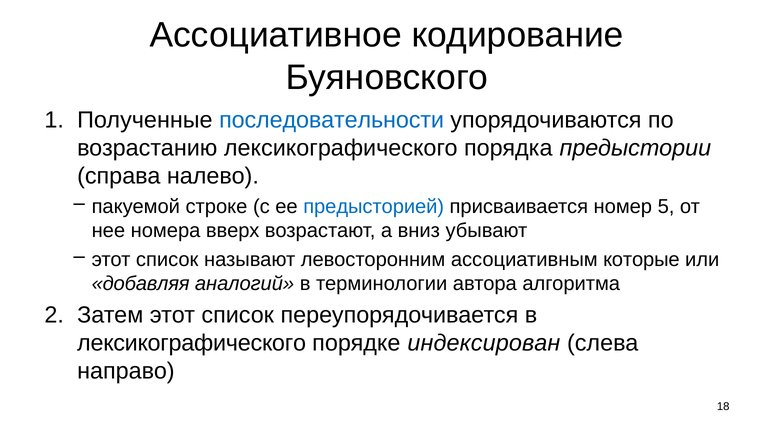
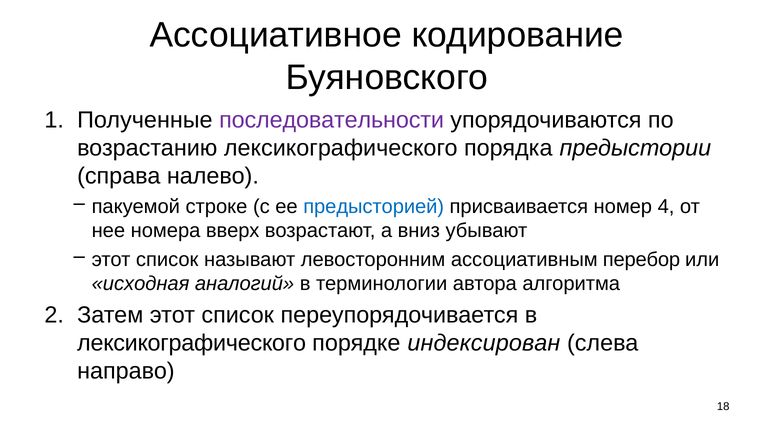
последовательности colour: blue -> purple (332, 120)
5: 5 -> 4 (666, 207)
которые: которые -> перебор (641, 260)
добавляя: добавляя -> исходная (141, 284)
